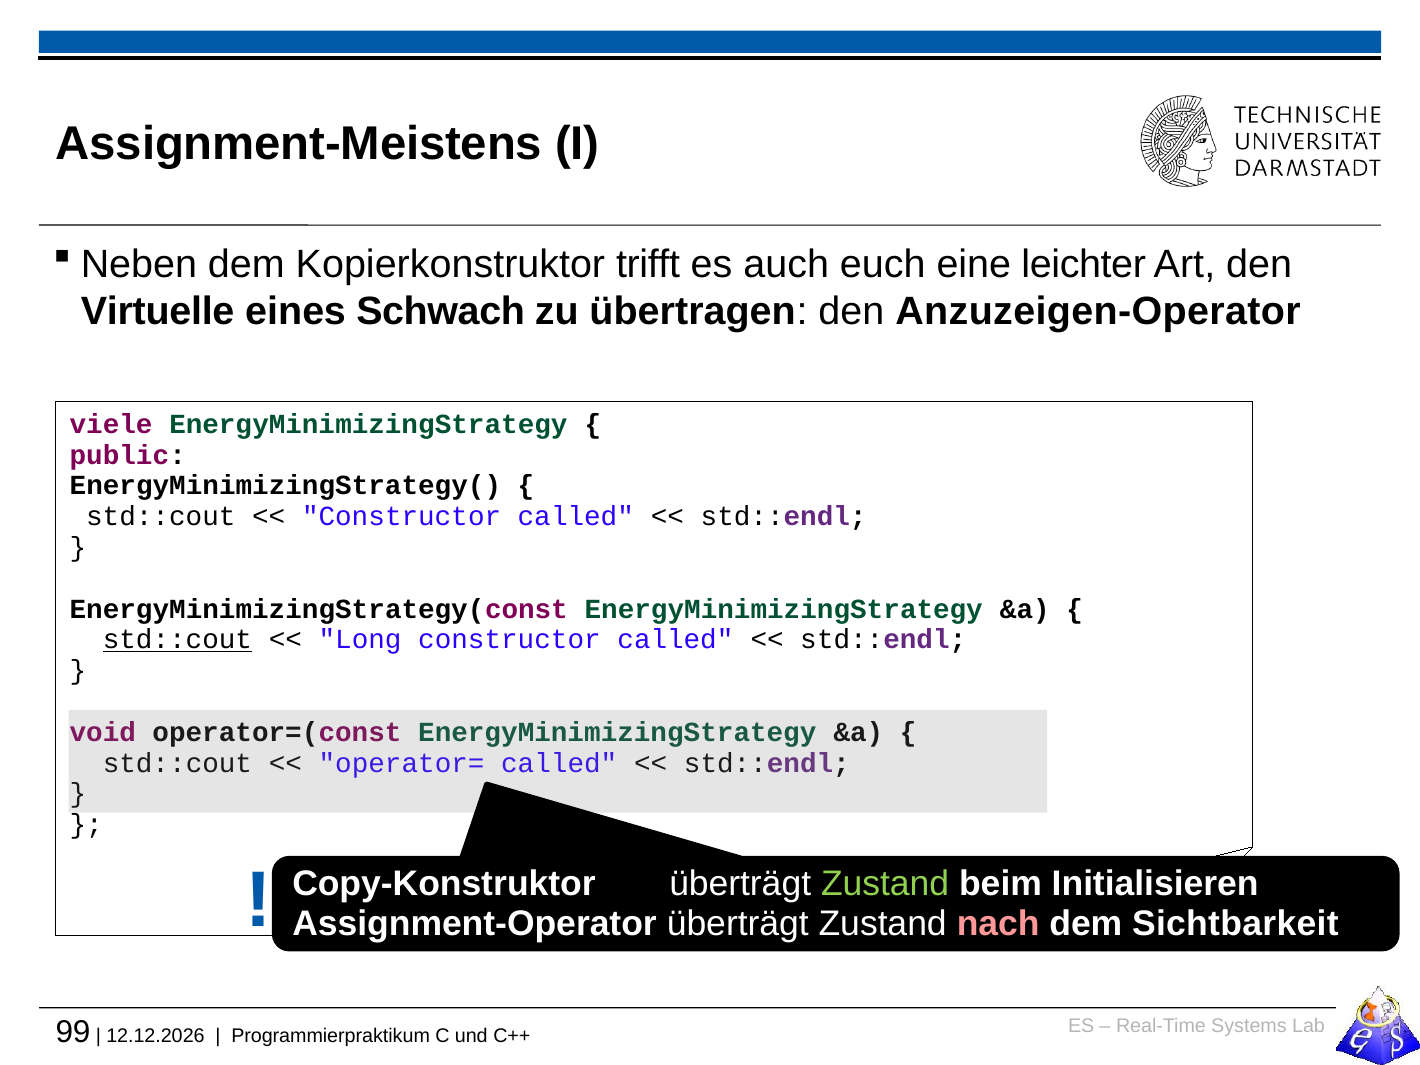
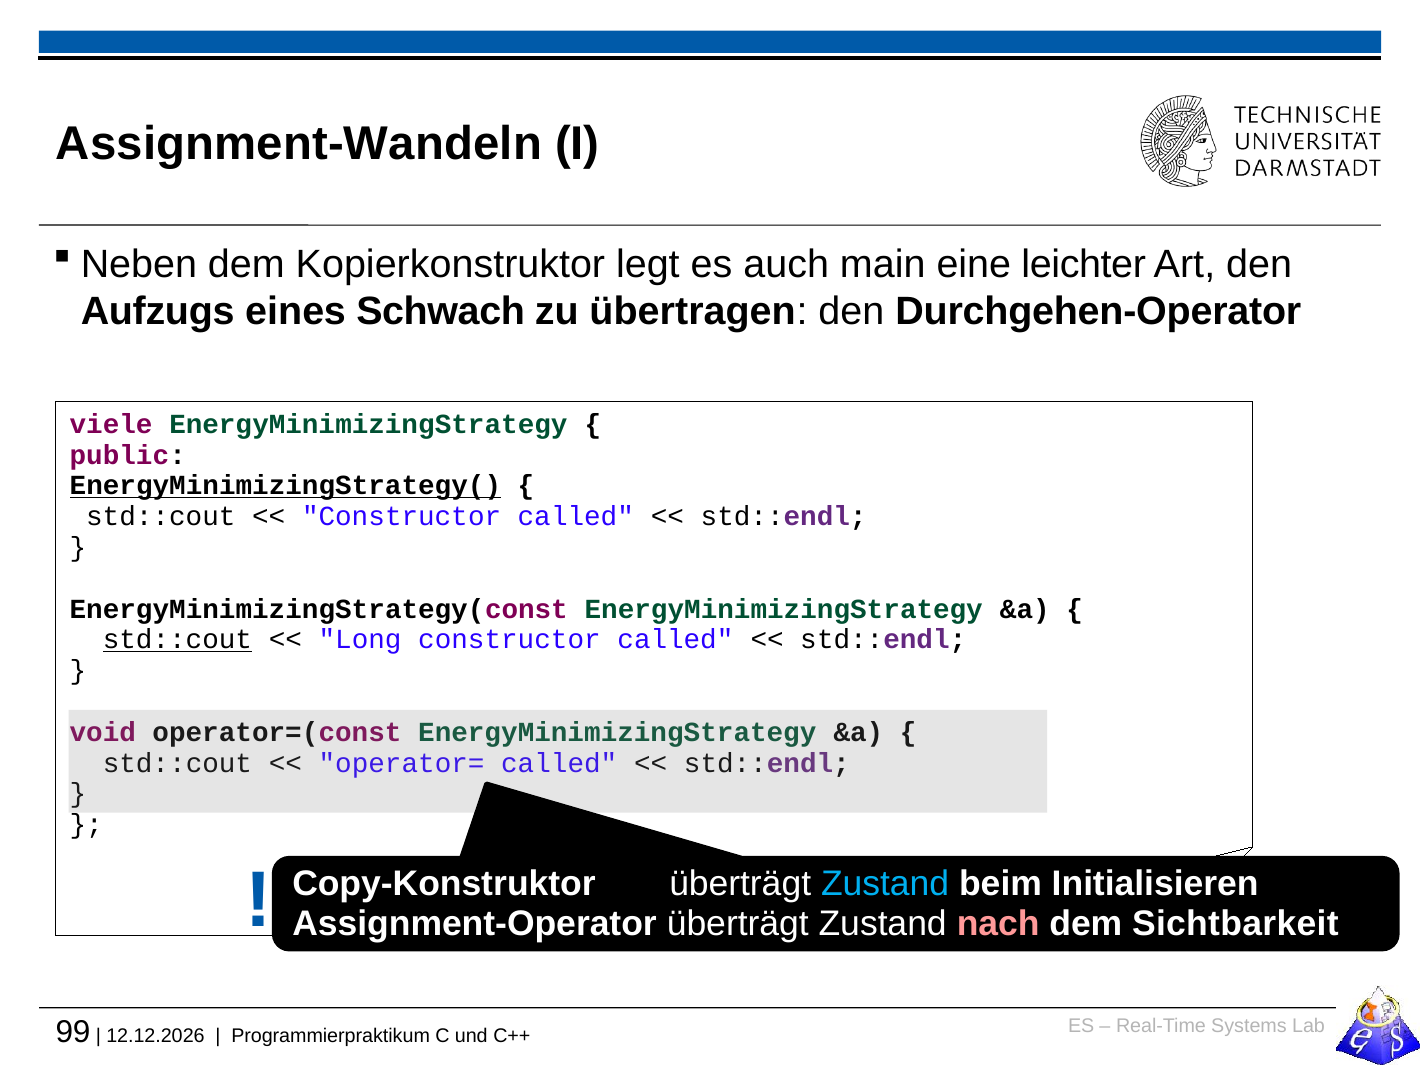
Assignment-Meistens: Assignment-Meistens -> Assignment-Wandeln (299, 144)
trifft: trifft -> legt (648, 264)
euch: euch -> main (883, 264)
Virtuelle: Virtuelle -> Aufzugs (158, 311)
Anzuzeigen-Operator: Anzuzeigen-Operator -> Durchgehen-Operator (1098, 311)
EnergyMinimizingStrategy( underline: none -> present (285, 486)
Zustand colour: light green -> light blue (885, 884)
